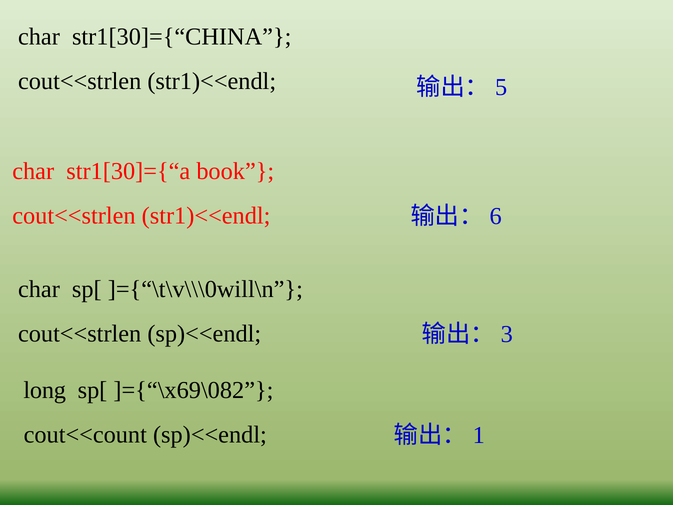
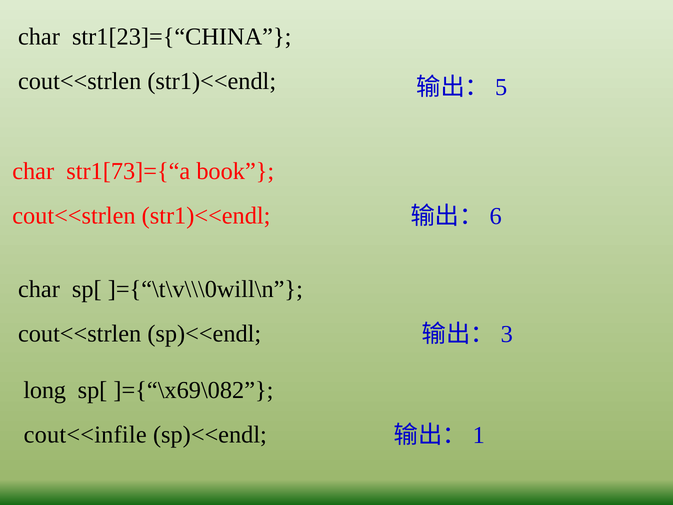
str1[30]={“CHINA: str1[30]={“CHINA -> str1[23]={“CHINA (182, 37)
str1[30]={“a: str1[30]={“a -> str1[73]={“a (128, 171)
cout<<count: cout<<count -> cout<<infile (85, 434)
